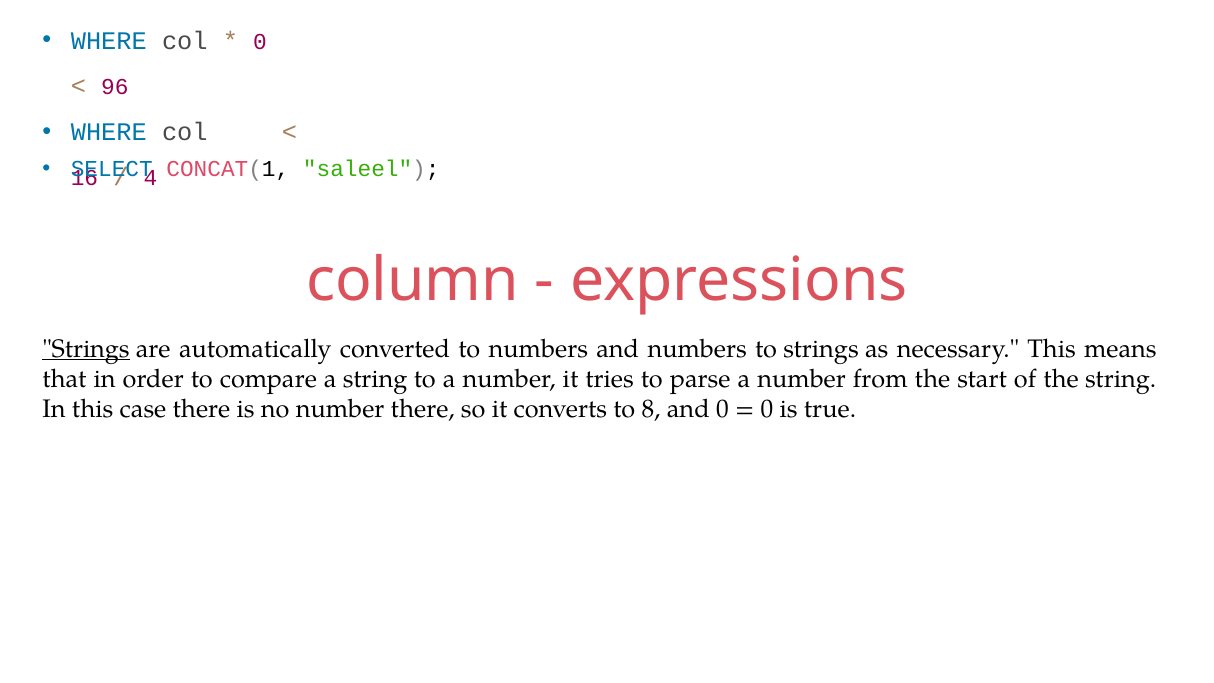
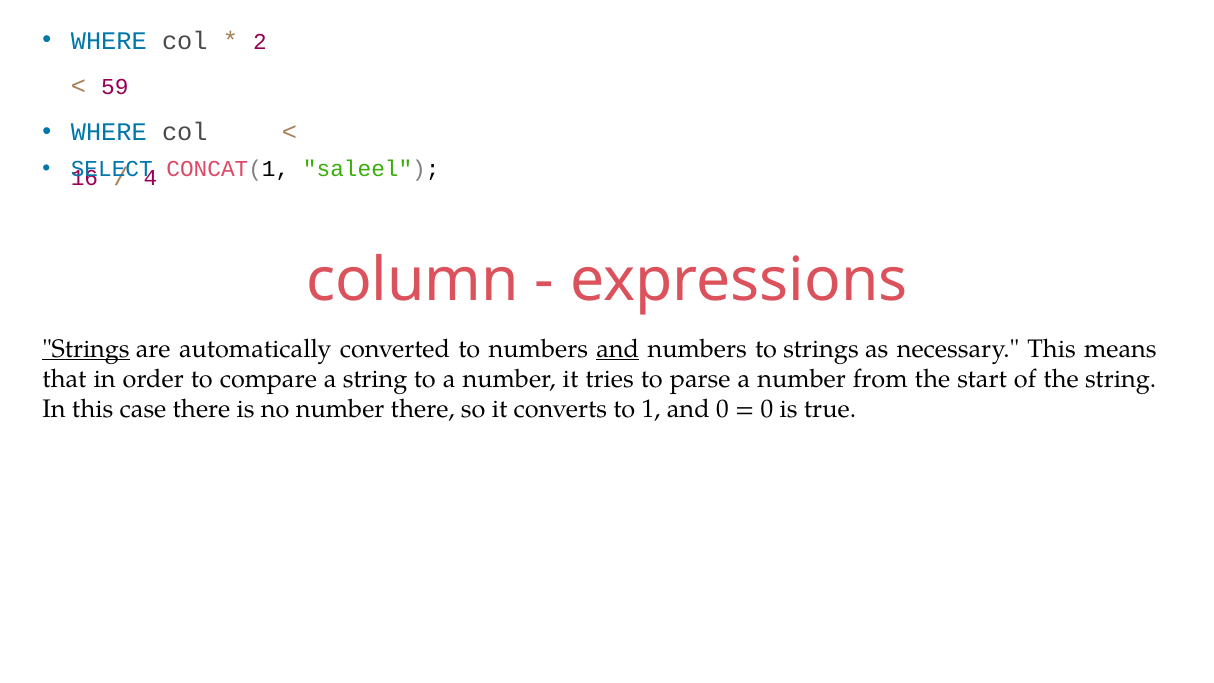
0: 0 -> 2 (260, 42)
96: 96 -> 59 (115, 87)
and underline: none -> present (618, 349)
8: 8 -> 1 (651, 409)
